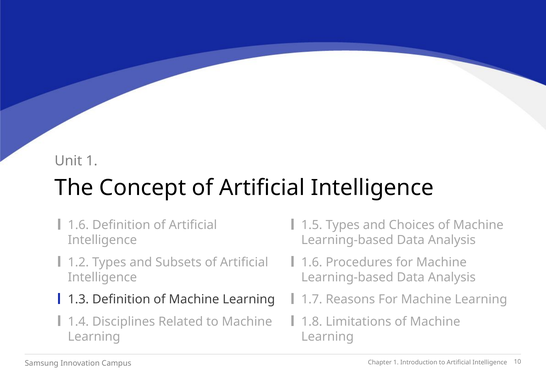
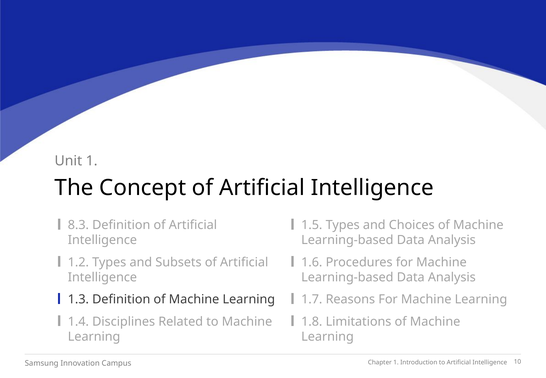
1.6: 1.6 -> 8.3 (78, 225)
